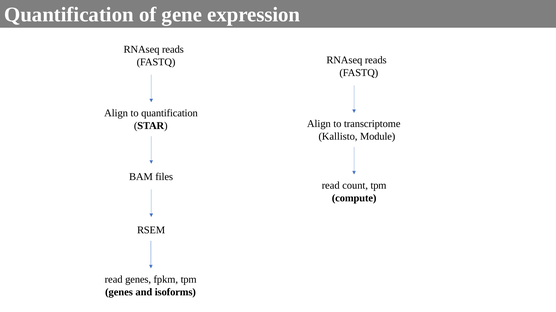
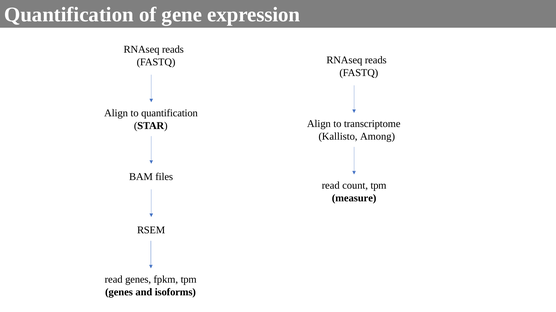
Module: Module -> Among (378, 137)
compute: compute -> measure (354, 199)
